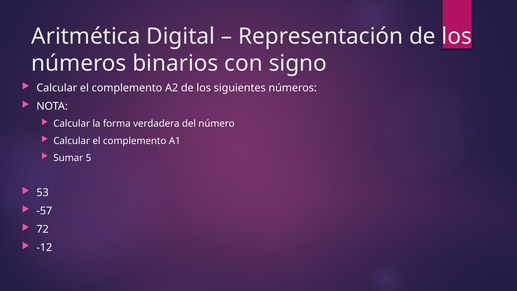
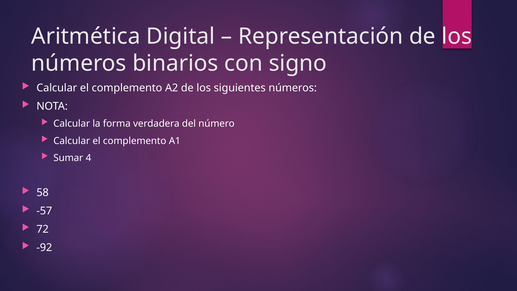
5: 5 -> 4 (88, 158)
53: 53 -> 58 (43, 193)
-12: -12 -> -92 (44, 248)
